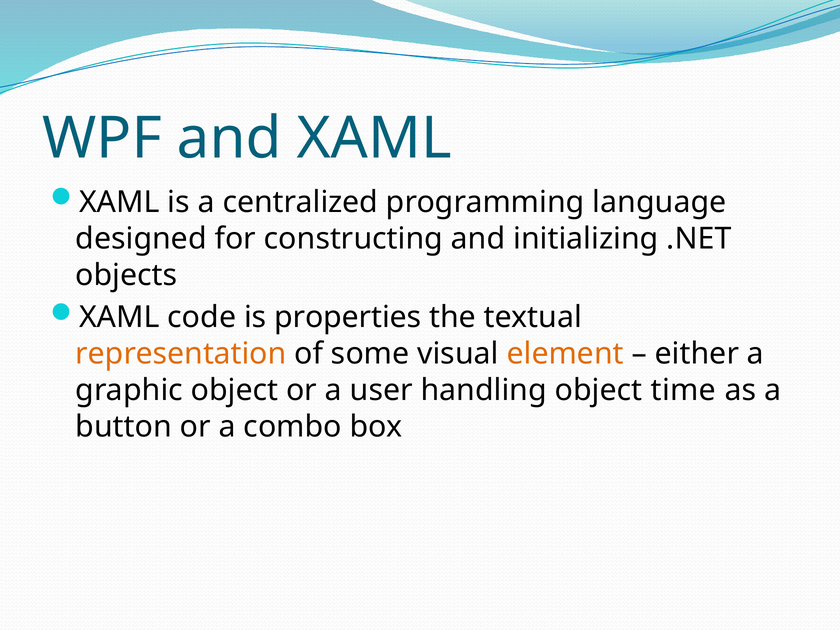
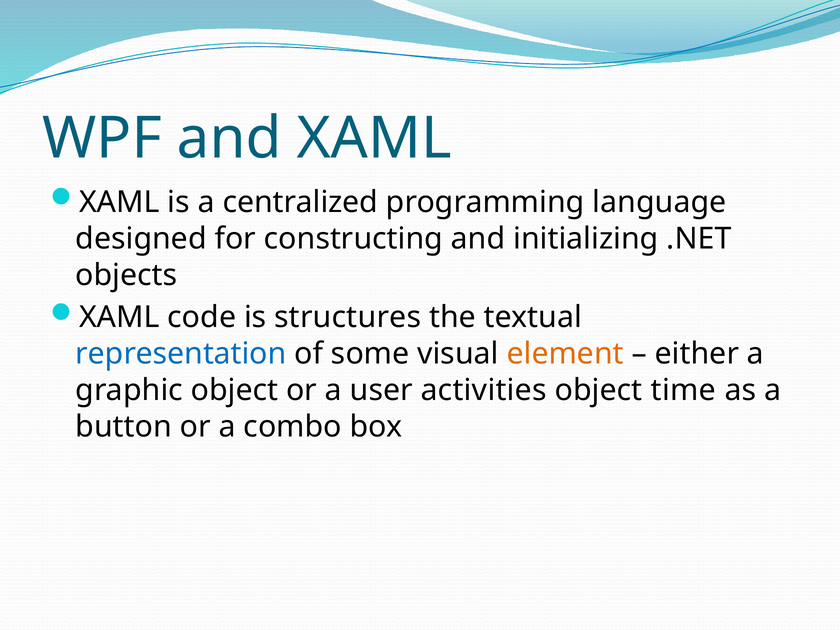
properties: properties -> structures (348, 317)
representation colour: orange -> blue (181, 354)
handling: handling -> activities (484, 390)
